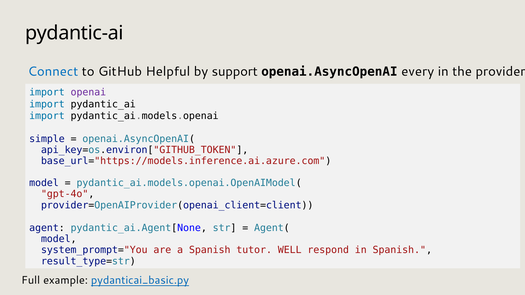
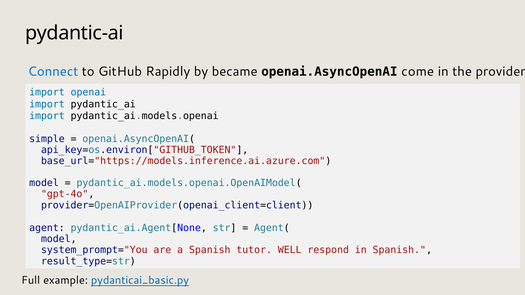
Helpful: Helpful -> Rapidly (168, 71)
support: support -> became (235, 71)
every: every -> come (418, 71)
openai colour: purple -> blue (88, 92)
